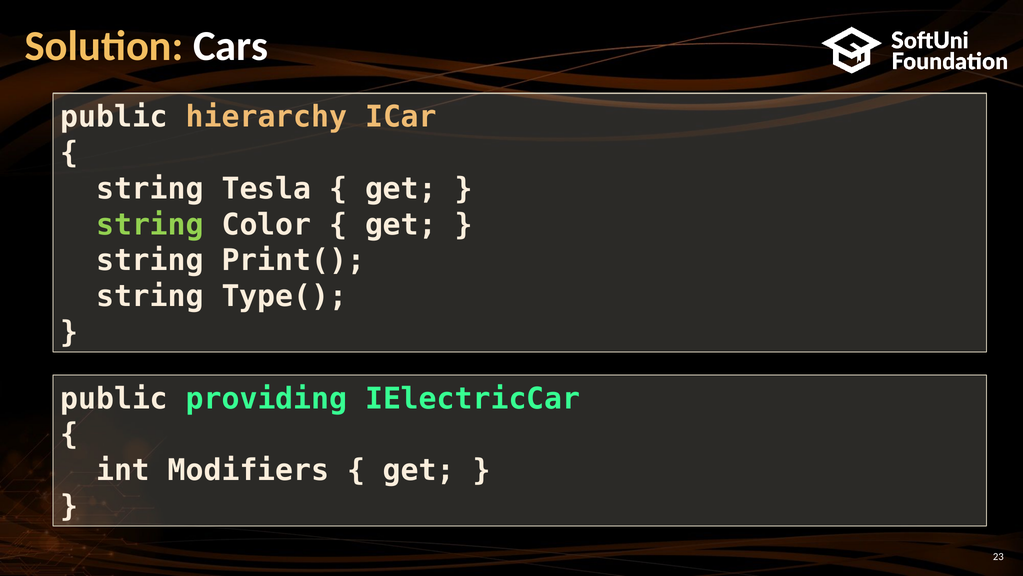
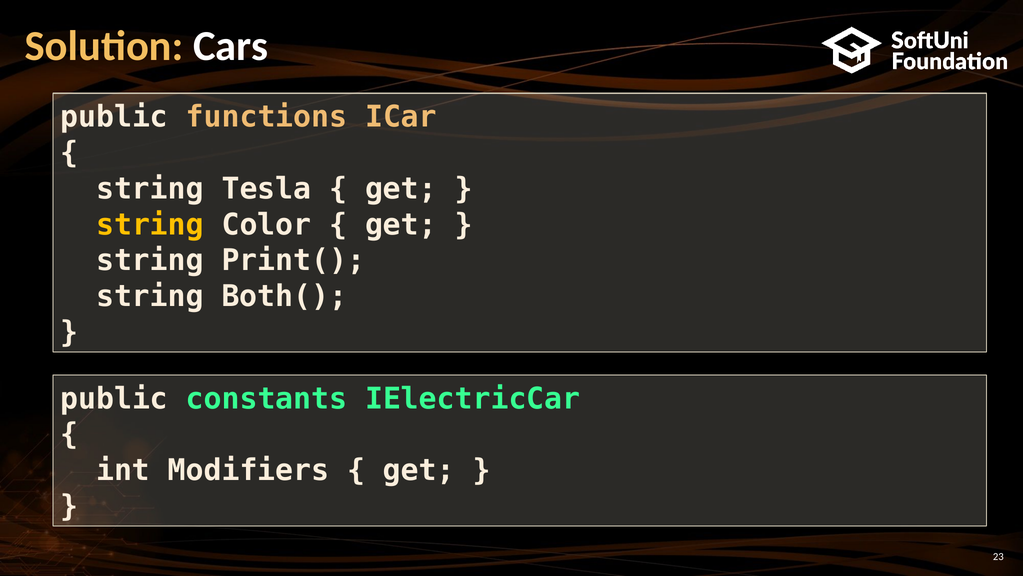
hierarchy: hierarchy -> functions (267, 117)
string colour: light green -> yellow (150, 224)
Type(: Type( -> Both( (284, 296)
providing: providing -> constants (267, 398)
